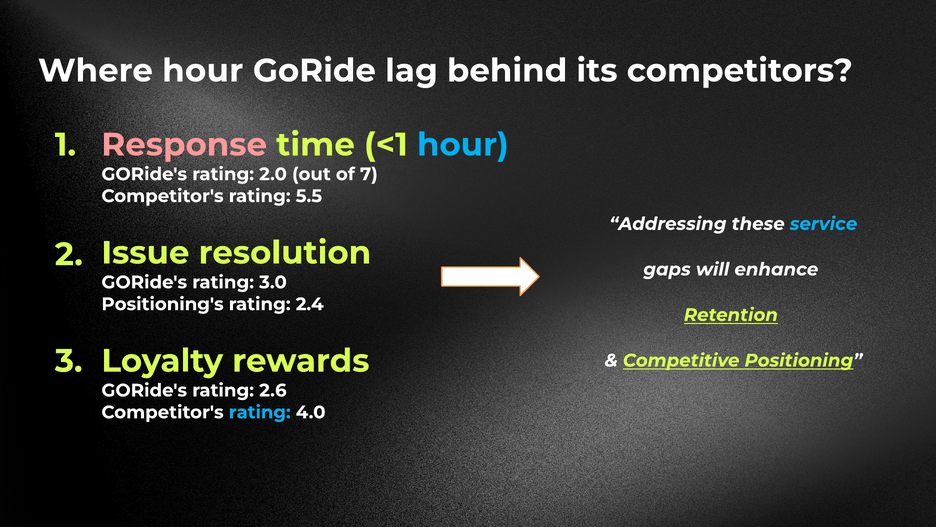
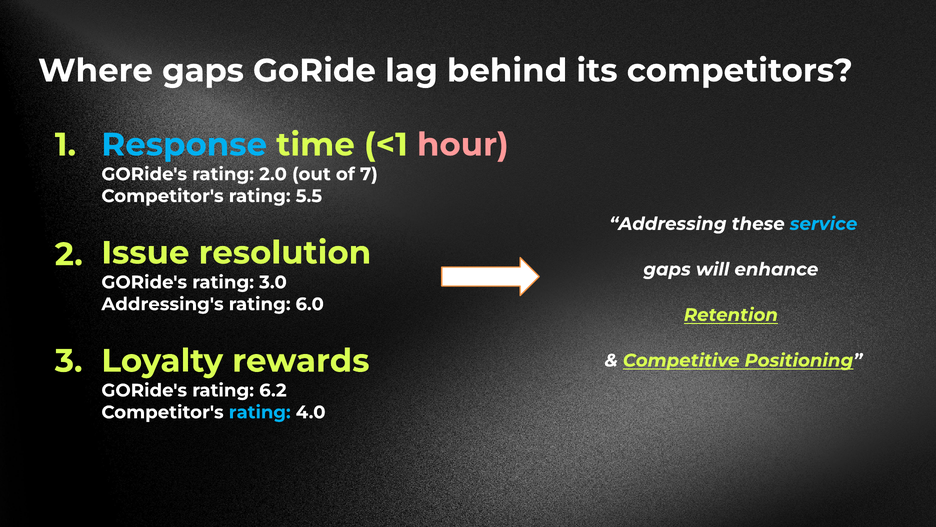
Where hour: hour -> gaps (203, 71)
Response colour: pink -> light blue (184, 145)
hour colour: light blue -> pink (463, 145)
Positioning's: Positioning's -> Addressing's (163, 304)
2.4: 2.4 -> 6.0 (310, 304)
2.6: 2.6 -> 6.2 (273, 390)
